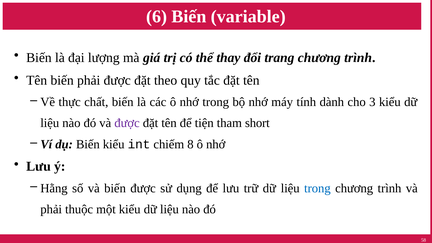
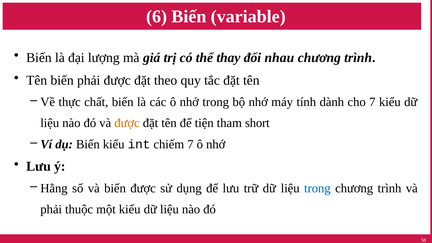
trang: trang -> nhau (279, 58)
cho 3: 3 -> 7 (372, 102)
được colour: purple -> orange (127, 123)
chiếm 8: 8 -> 7 (190, 144)
